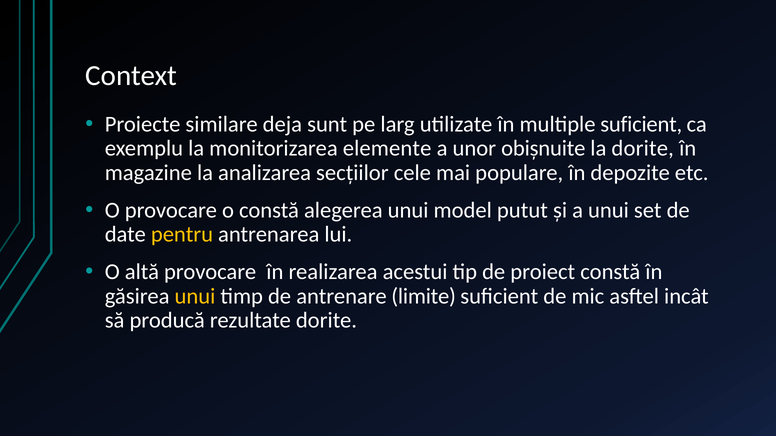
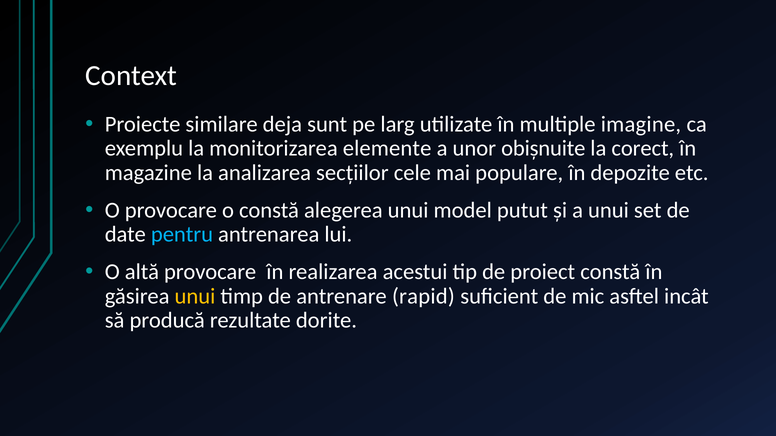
multiple suficient: suficient -> imagine (641, 124)
la dorite: dorite -> corect (643, 149)
pentru colour: yellow -> light blue (182, 235)
limite: limite -> rapid (423, 297)
